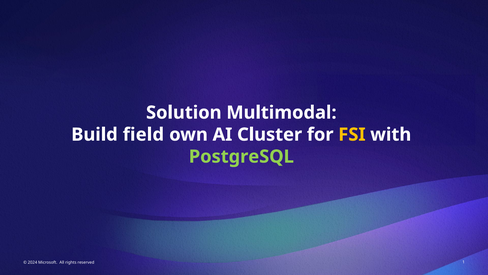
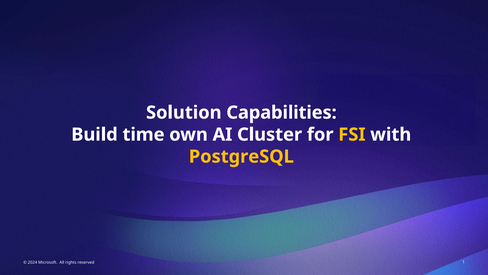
Multimodal: Multimodal -> Capabilities (281, 112)
field: field -> time (144, 134)
PostgreSQL colour: light green -> yellow (241, 156)
